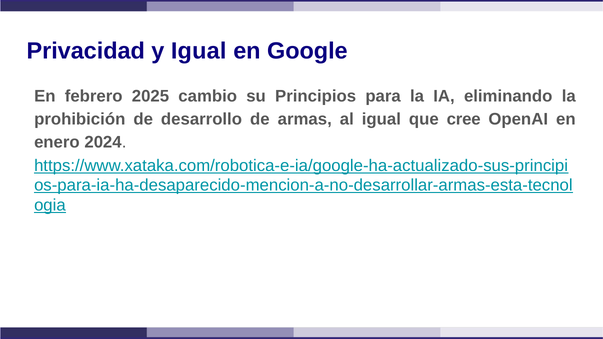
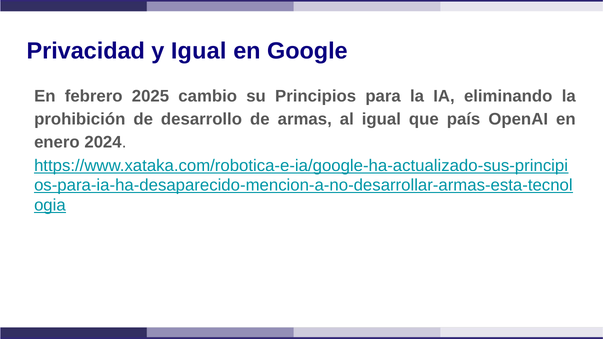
cree: cree -> país (464, 119)
